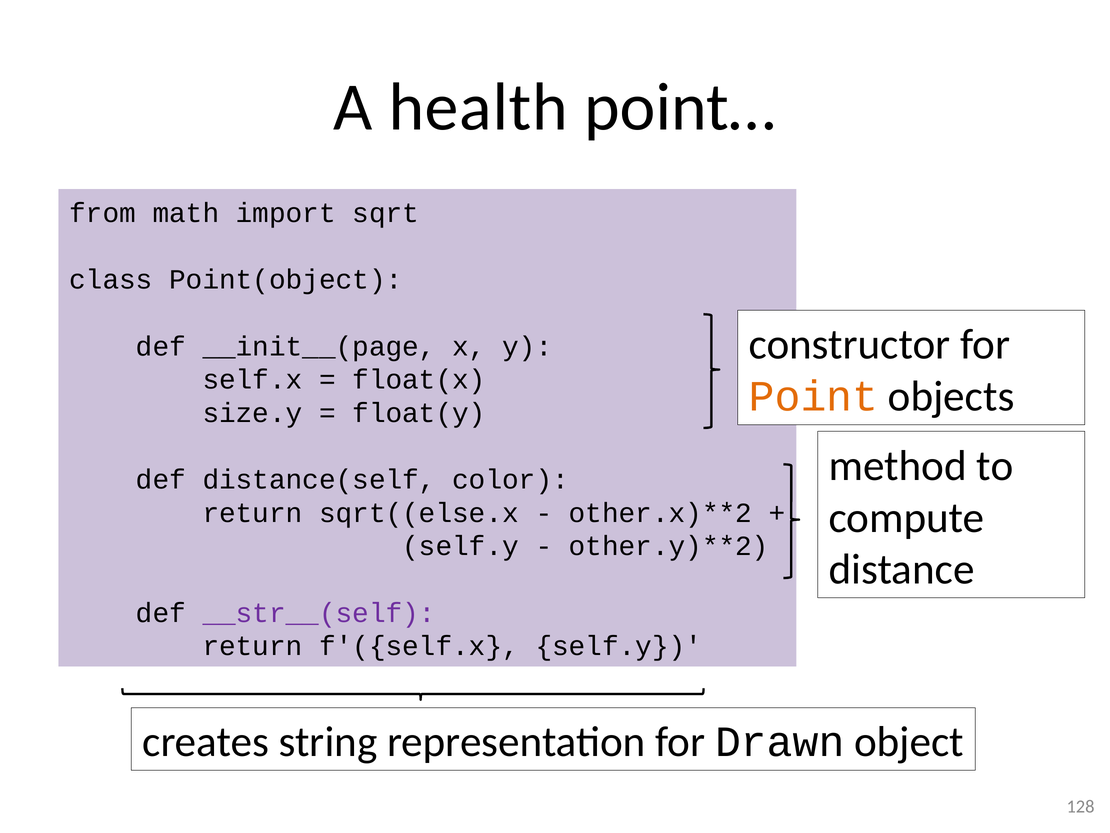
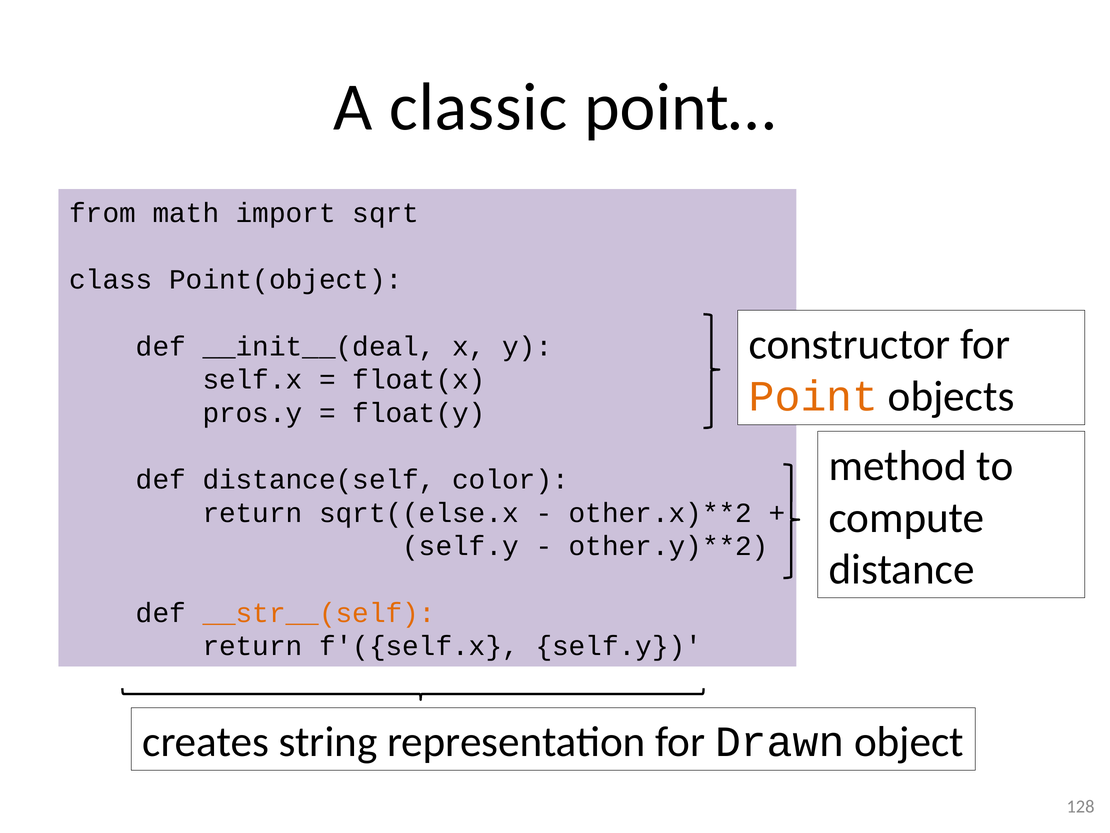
health: health -> classic (478, 107)
__init__(page: __init__(page -> __init__(deal (319, 346)
size.y: size.y -> pros.y (252, 413)
__str__(self colour: purple -> orange (319, 613)
